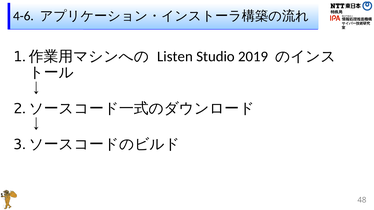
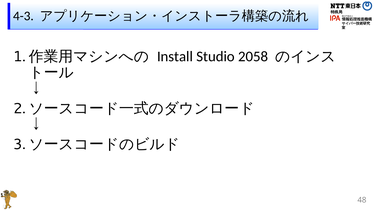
4-6: 4-6 -> 4-3 (23, 16)
Listen: Listen -> Install (175, 57)
2019: 2019 -> 2058 (253, 57)
